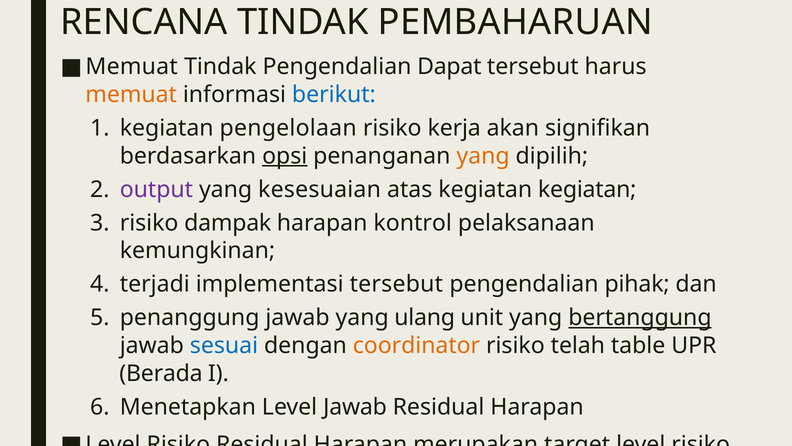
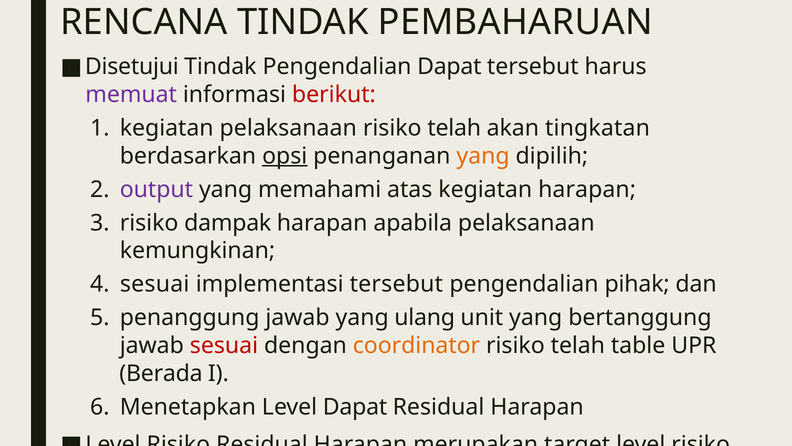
Memuat: Memuat -> Disetujui (132, 67)
memuat colour: orange -> purple (131, 94)
berikut colour: blue -> red (334, 94)
kegiatan pengelolaan: pengelolaan -> pelaksanaan (288, 128)
kerja: kerja -> telah (454, 128)
signifikan: signifikan -> tingkatan (597, 128)
kesesuaian: kesesuaian -> memahami (320, 189)
kegiatan kegiatan: kegiatan -> harapan (587, 189)
harapan kontrol: kontrol -> apabila (413, 223)
terjadi: terjadi -> sesuai (155, 284)
bertanggung underline: present -> none (640, 317)
sesuai colour: blue -> red (224, 345)
Level Jawab: Jawab -> Dapat (355, 406)
